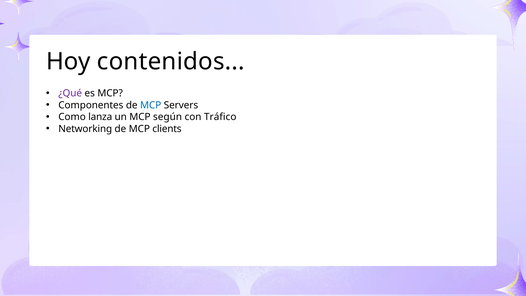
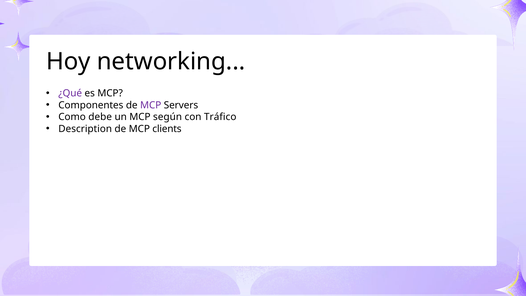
contenidos: contenidos -> networking (171, 62)
MCP colour: blue -> purple (151, 105)
lanza: lanza -> debe (100, 117)
Networking: Networking -> Description (85, 129)
